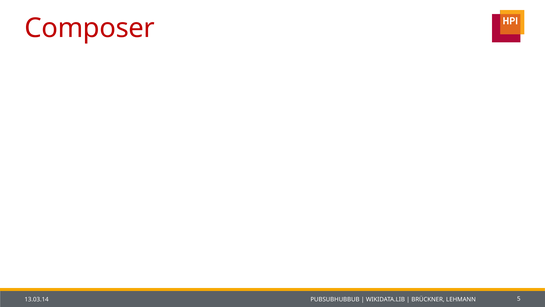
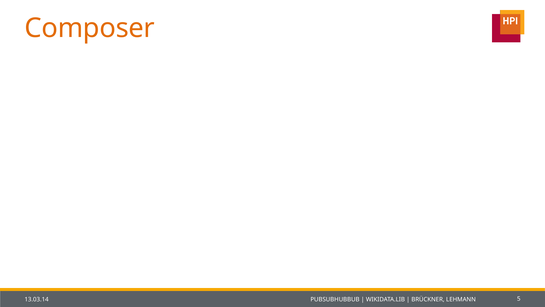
Composer colour: red -> orange (90, 28)
